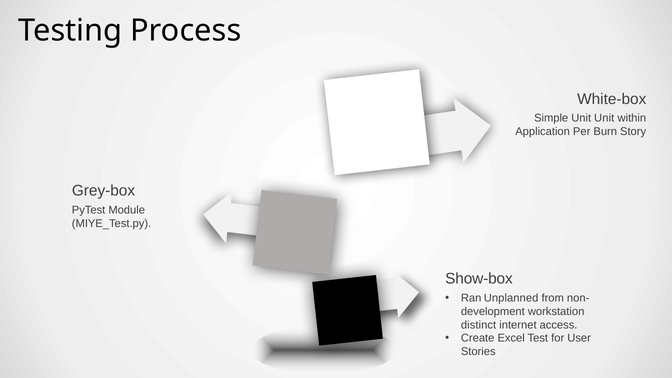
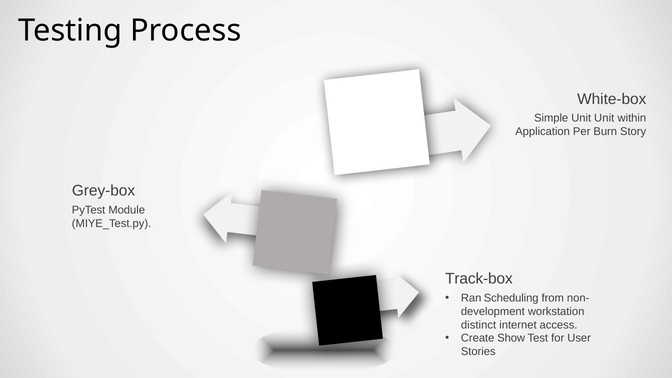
Show-box: Show-box -> Track-box (479, 279)
Unplanned: Unplanned -> Scheduling (511, 298)
Excel: Excel -> Show (511, 338)
